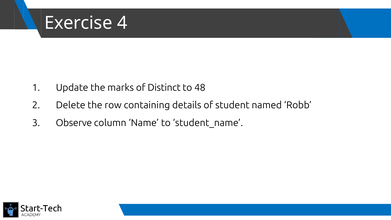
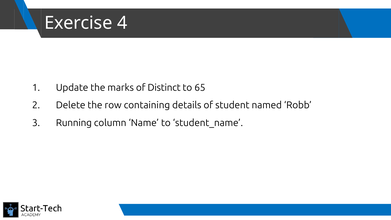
48: 48 -> 65 (200, 88)
Observe: Observe -> Running (74, 123)
